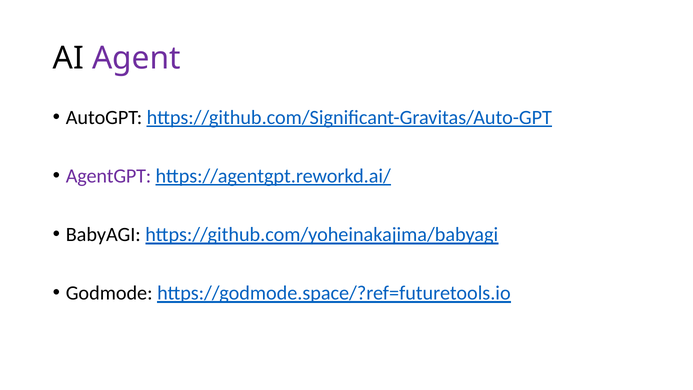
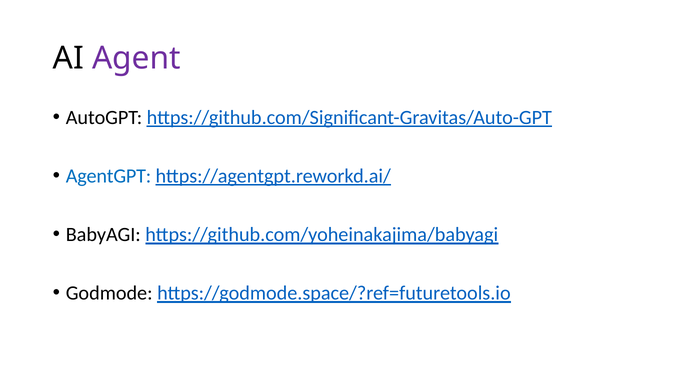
AgentGPT colour: purple -> blue (109, 176)
